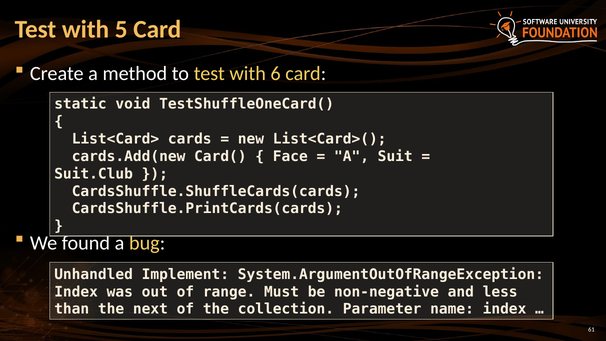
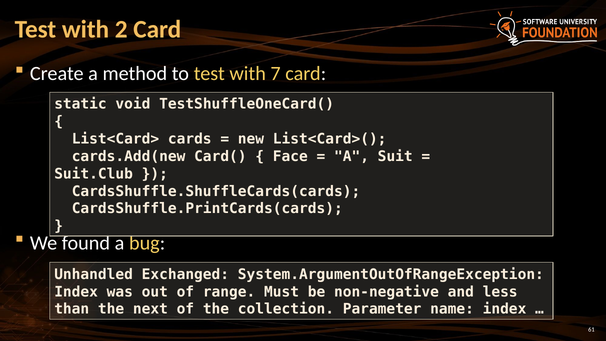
5: 5 -> 2 (121, 29)
6: 6 -> 7 (276, 74)
Implement: Implement -> Exchanged (185, 274)
